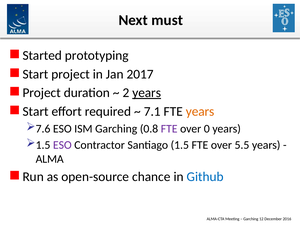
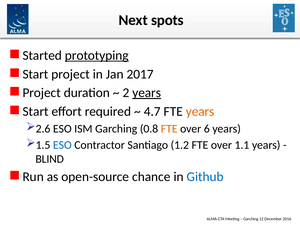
must: must -> spots (167, 20)
prototyping underline: none -> present (97, 55)
7.1: 7.1 -> 4.7 (152, 111)
7.6: 7.6 -> 2.6 (43, 129)
FTE colour: purple -> orange (169, 129)
0: 0 -> 6 (207, 129)
ESO colour: purple -> blue (62, 145)
Santiago 1.5: 1.5 -> 1.2 (180, 145)
5.5: 5.5 -> 1.1 (242, 145)
ALMA: ALMA -> BLIND (50, 159)
